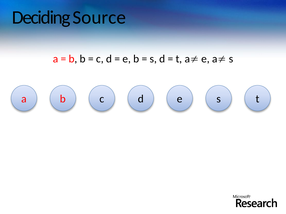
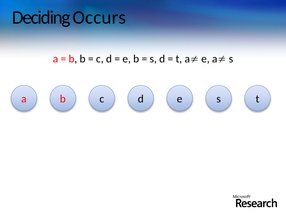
Source: Source -> Occurs (99, 17)
